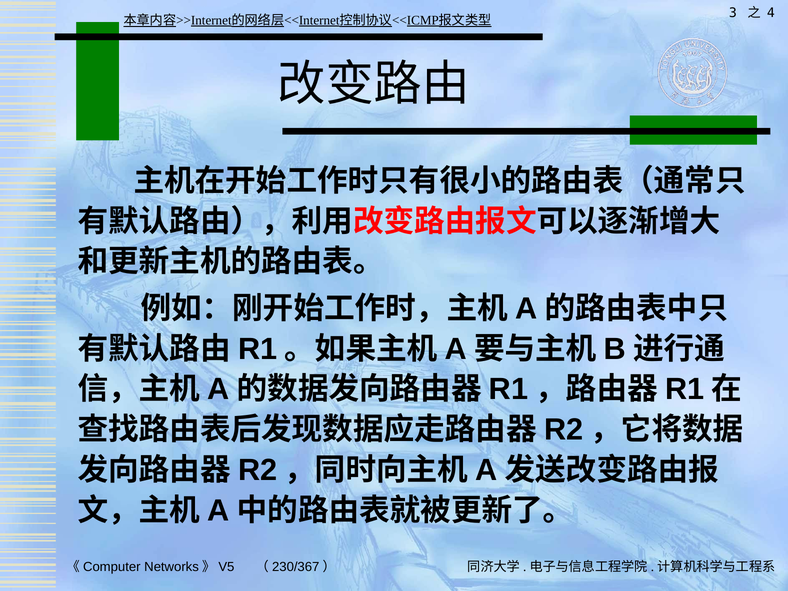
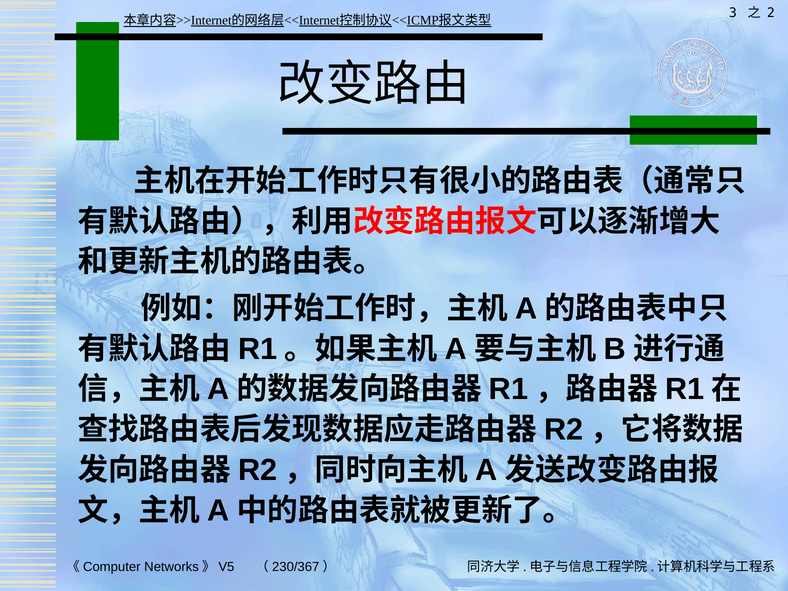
4: 4 -> 2 (771, 13)
